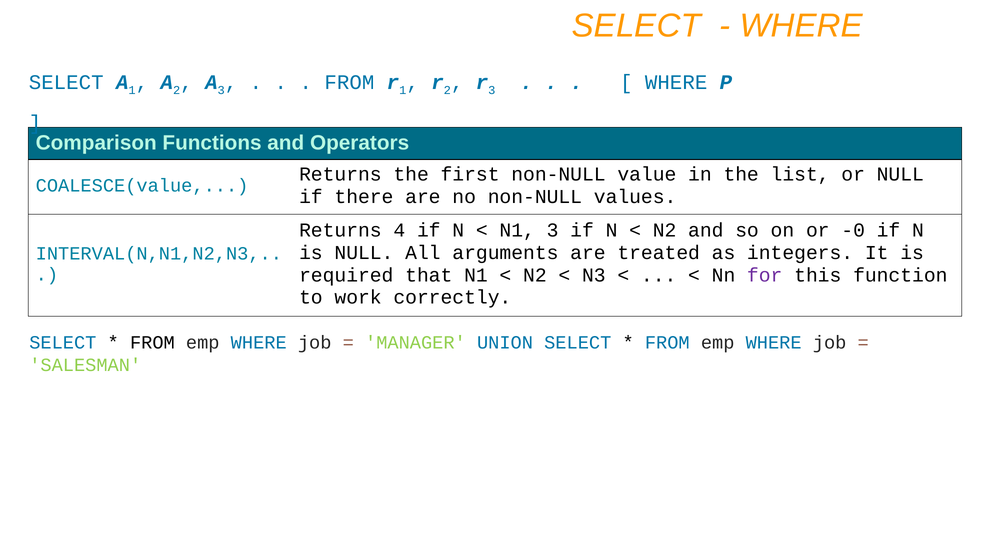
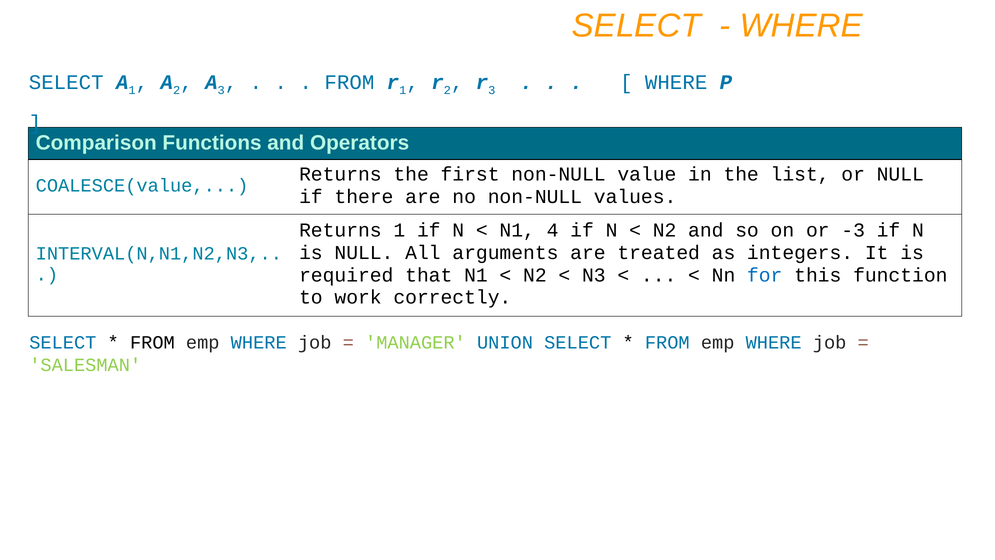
Returns 4: 4 -> 1 (399, 230)
N1 3: 3 -> 4 (553, 230)
-0: -0 -> -3 (853, 230)
for colour: purple -> blue (765, 275)
